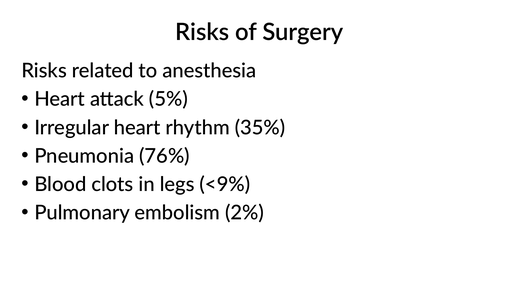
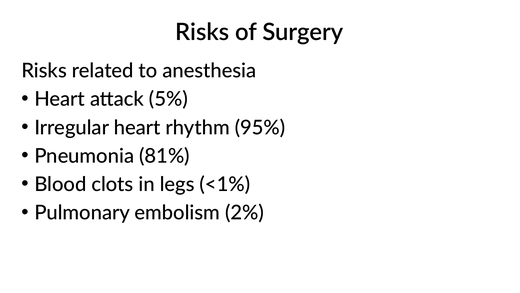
35%: 35% -> 95% (260, 127)
76%: 76% -> 81% (164, 156)
<9%: <9% -> <1% (225, 184)
